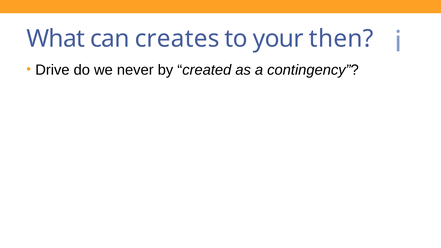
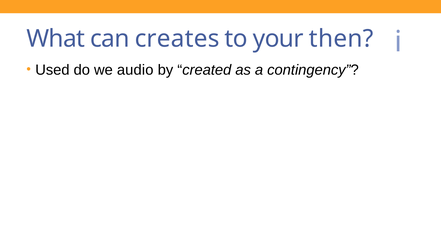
Drive: Drive -> Used (52, 70)
never: never -> audio (135, 70)
